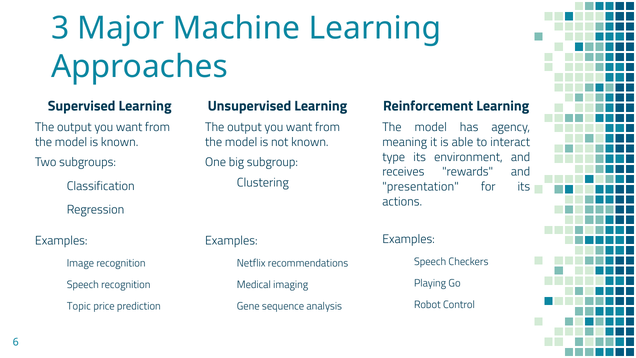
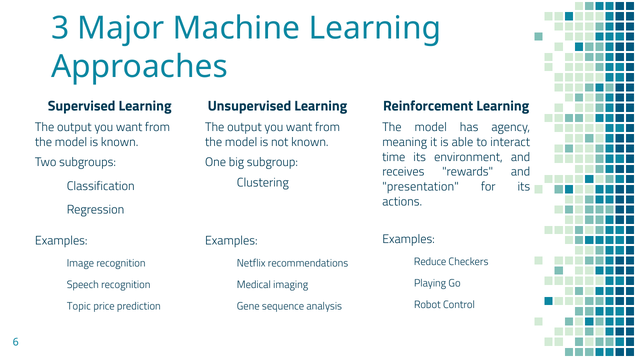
type: type -> time (394, 157)
Speech: Speech -> Reduce (430, 262)
